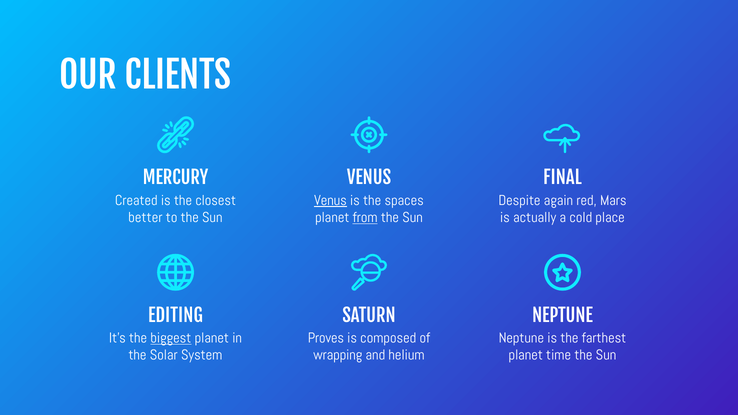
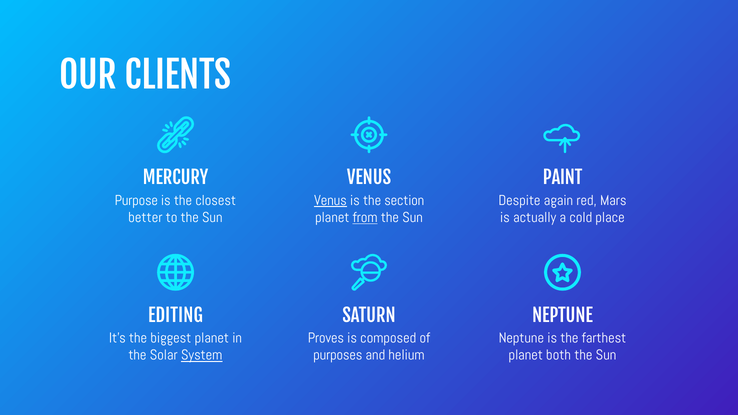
FINAL: FINAL -> PAINT (563, 178)
Created: Created -> Purpose (136, 200)
spaces: spaces -> section (404, 200)
biggest underline: present -> none (171, 338)
System underline: none -> present (202, 355)
wrapping: wrapping -> purposes (338, 355)
time: time -> both (559, 355)
